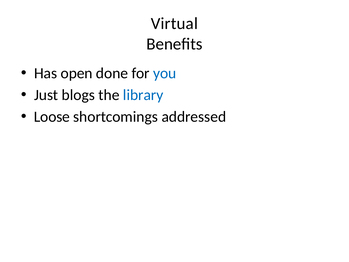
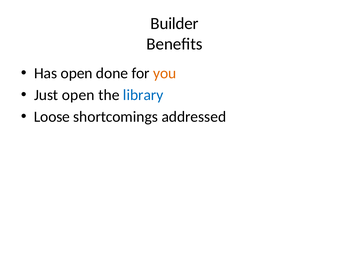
Virtual: Virtual -> Builder (175, 24)
you colour: blue -> orange (165, 73)
Just blogs: blogs -> open (78, 95)
